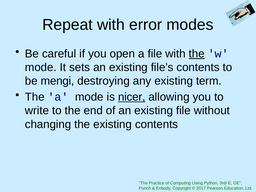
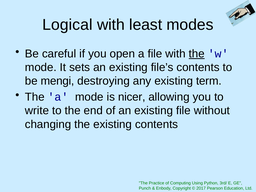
Repeat: Repeat -> Logical (67, 25)
error: error -> least (146, 25)
nicer underline: present -> none (132, 97)
